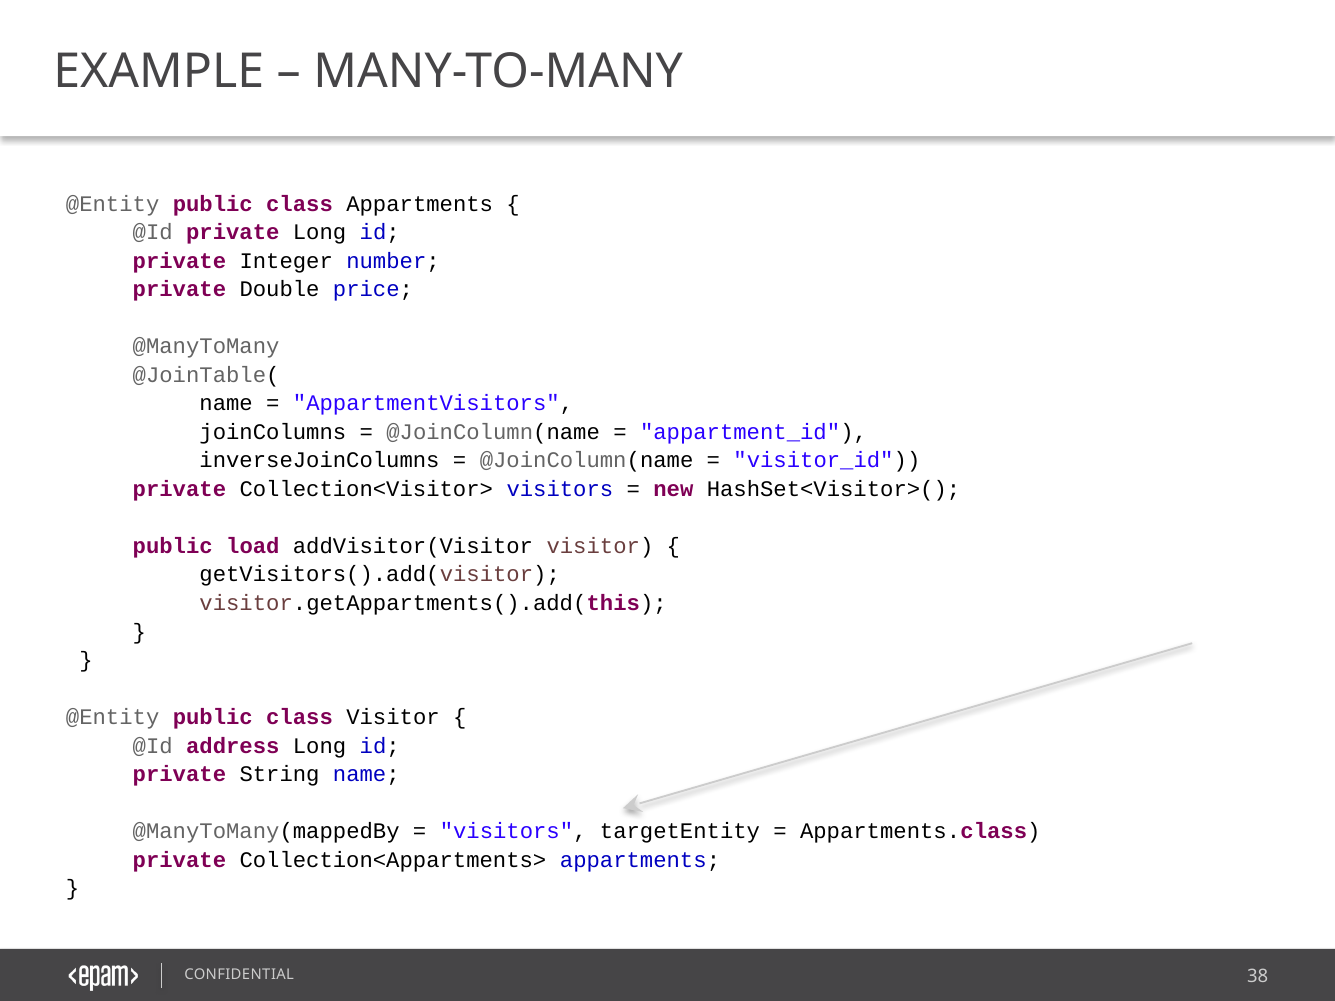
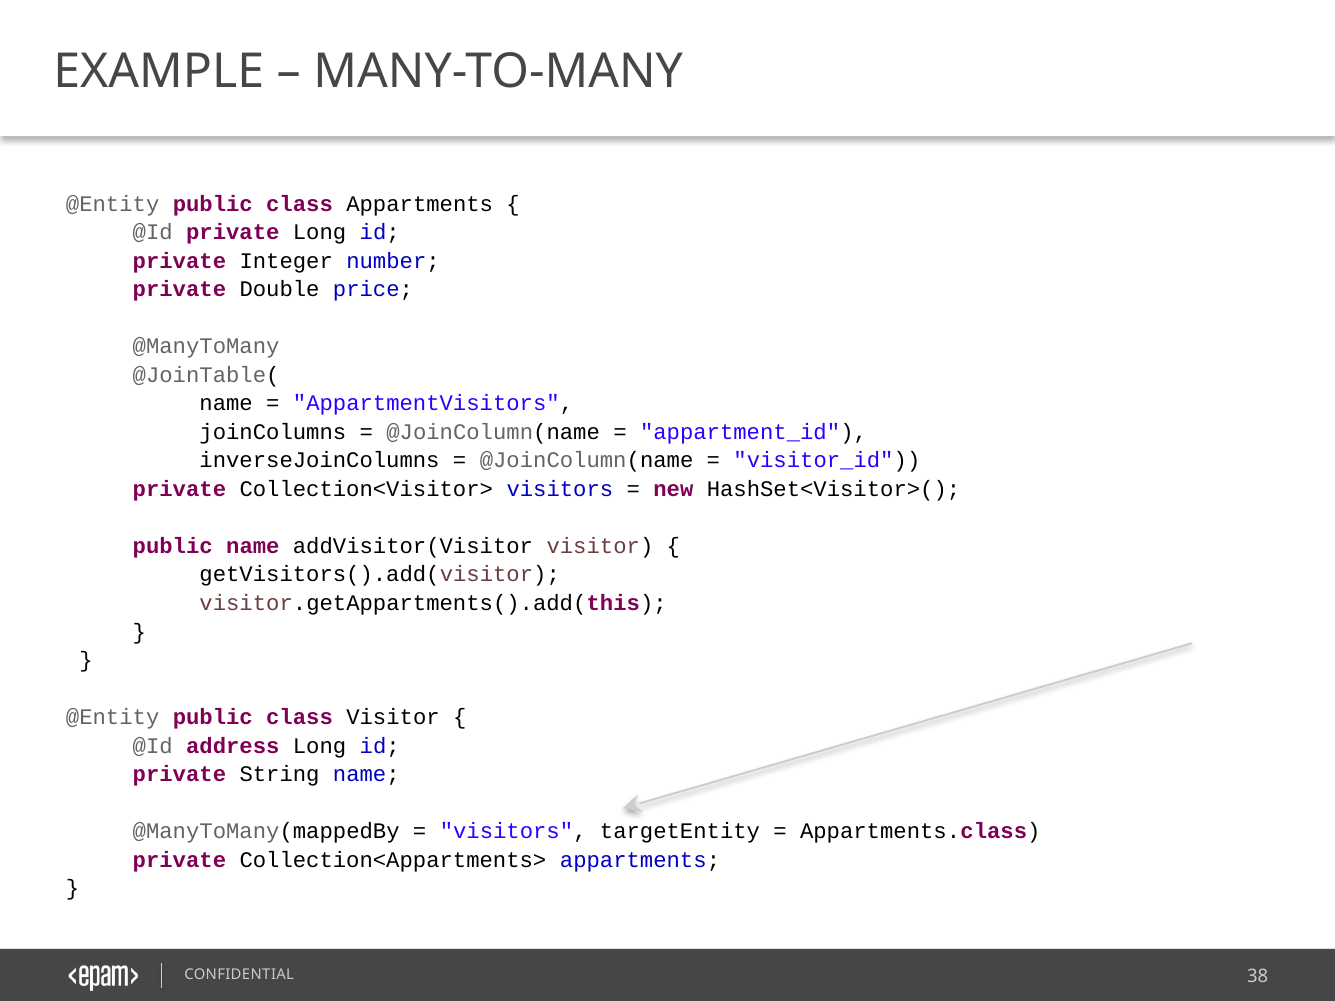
public load: load -> name (253, 546)
